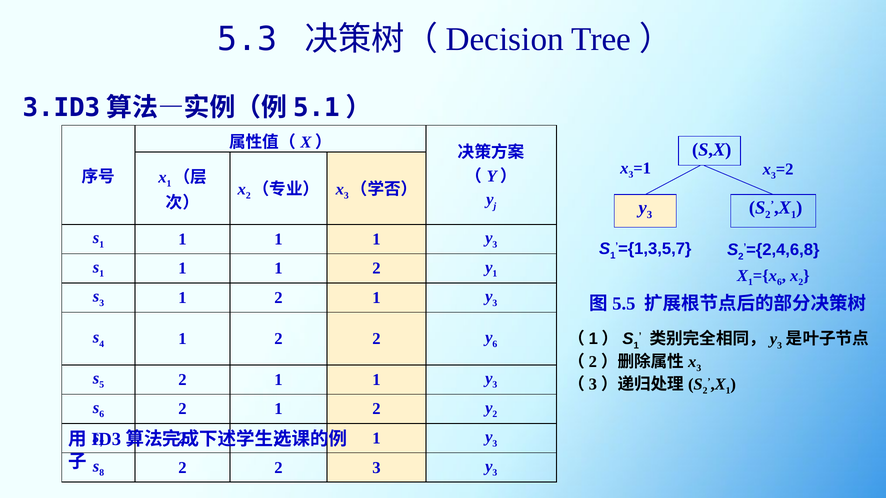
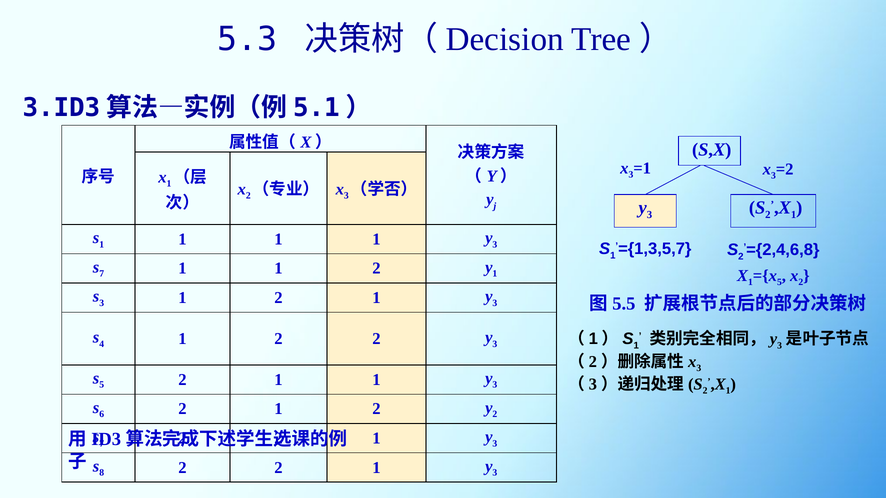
1: 1 -> 7 (102, 274)
6: 6 -> 5 (779, 282)
6: 6 -> 3 (495, 344)
3: 3 -> 1 (377, 468)
